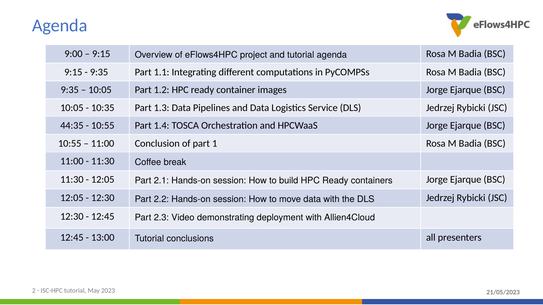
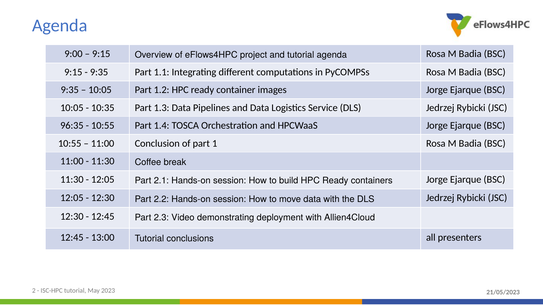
44:35: 44:35 -> 96:35 (72, 126)
